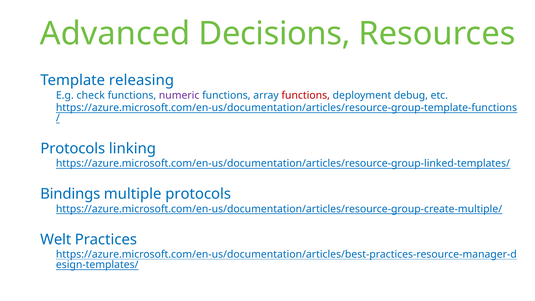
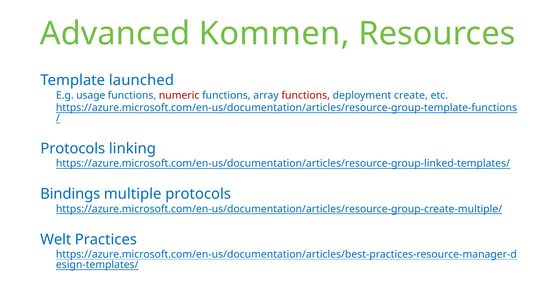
Decisions: Decisions -> Kommen (274, 34)
releasing: releasing -> launched (141, 80)
check: check -> usage (91, 95)
numeric colour: purple -> red (179, 95)
debug: debug -> create (411, 95)
